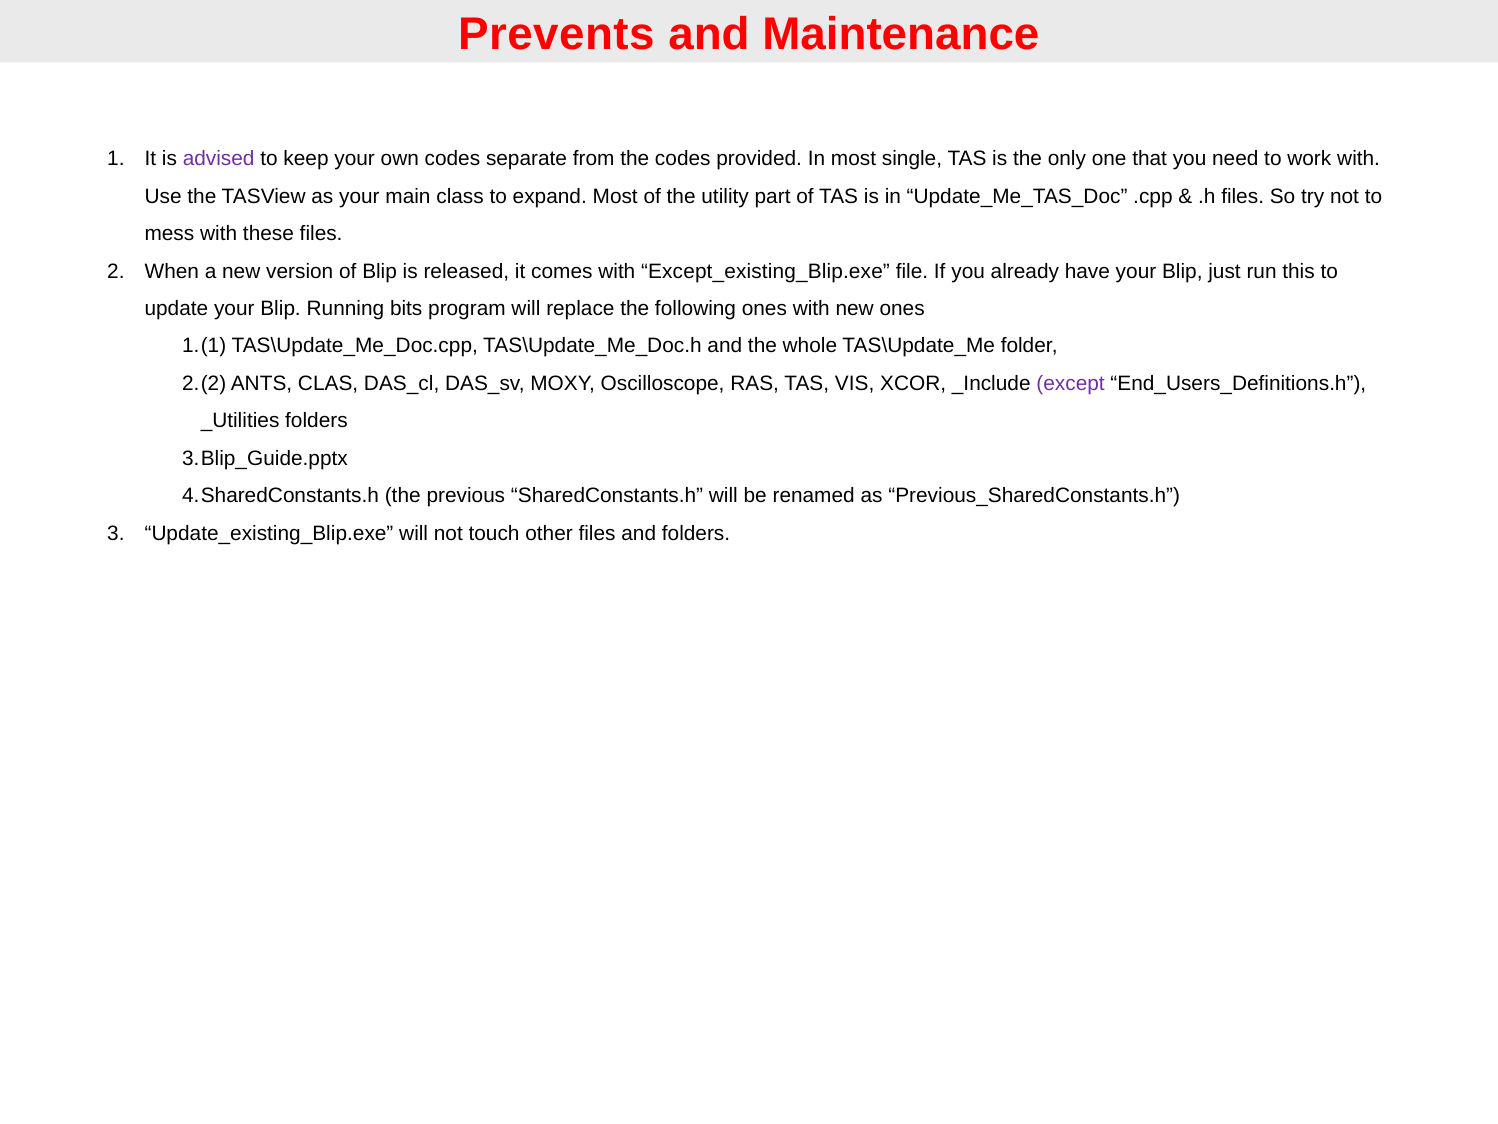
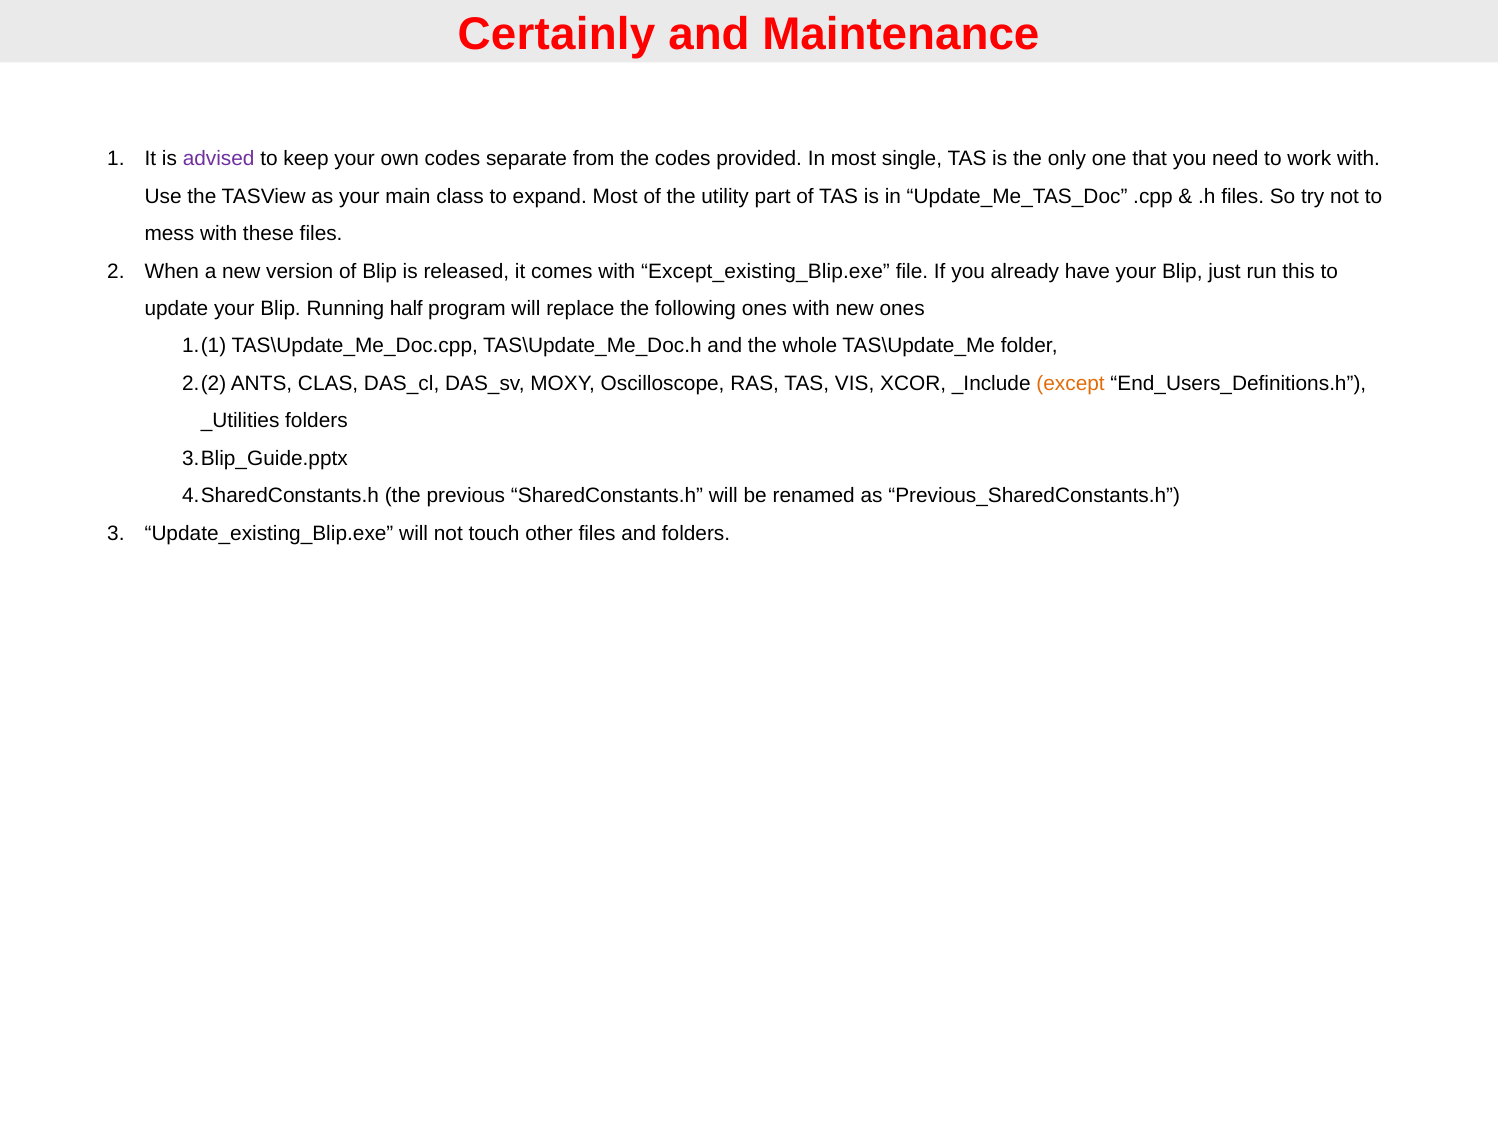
Prevents: Prevents -> Certainly (556, 34)
bits: bits -> half (406, 308)
except colour: purple -> orange (1071, 383)
